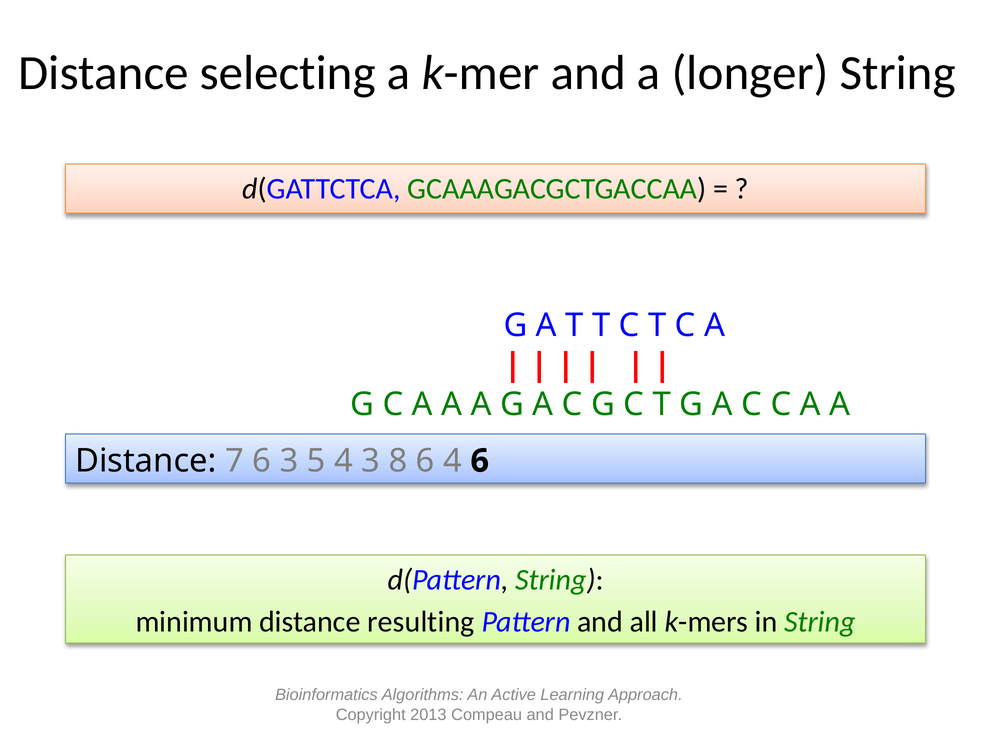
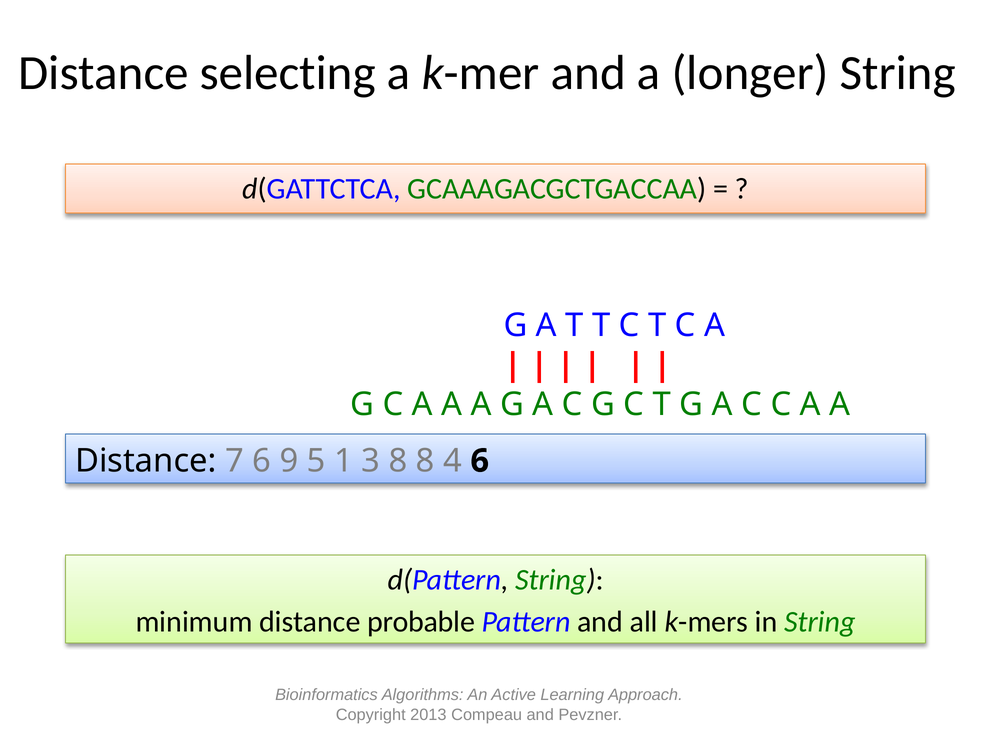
6 3: 3 -> 9 (289, 460)
5 4: 4 -> 1 (343, 460)
8 6: 6 -> 8 (425, 460)
resulting: resulting -> probable (421, 621)
